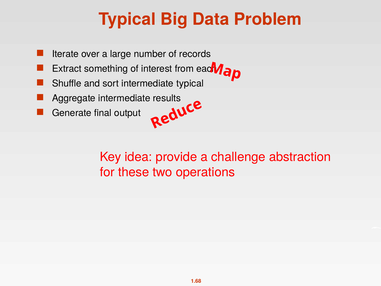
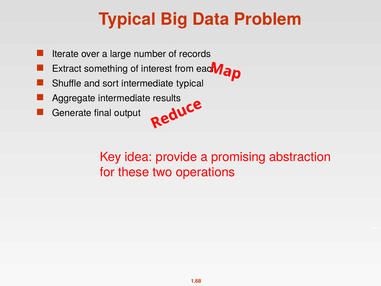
challenge: challenge -> promising (238, 157)
